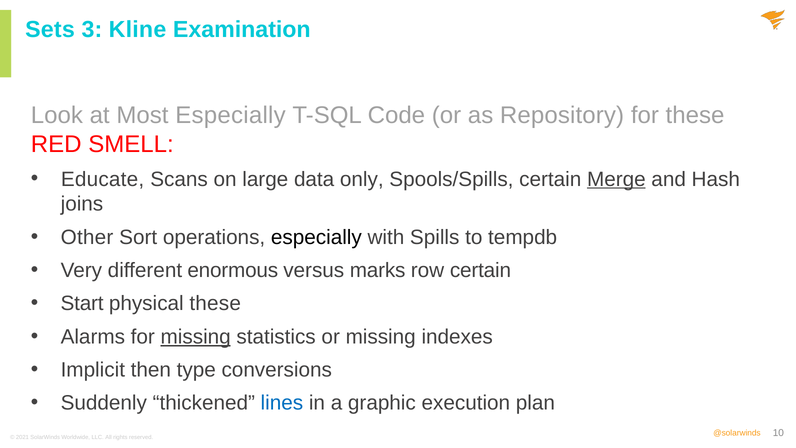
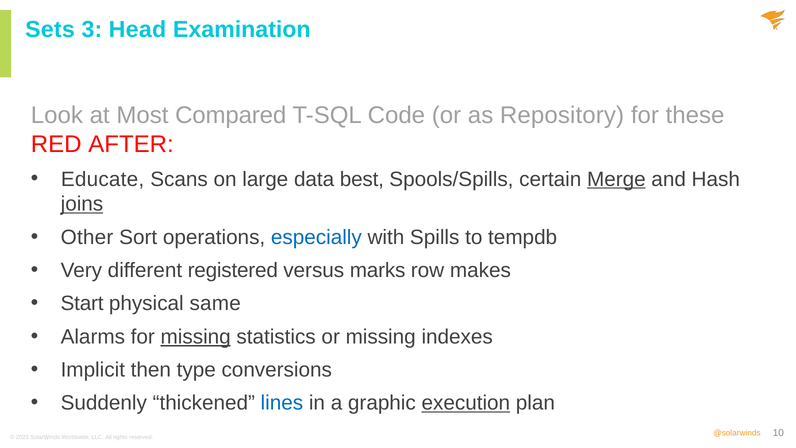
Kline: Kline -> Head (137, 30)
Most Especially: Especially -> Compared (231, 115)
SMELL: SMELL -> AFTER (131, 144)
only: only -> best (362, 179)
joins underline: none -> present (82, 204)
especially colour: black -> blue (316, 237)
enormous: enormous -> registered (233, 270)
row certain: certain -> makes (480, 270)
physical these: these -> same (215, 303)
execution underline: none -> present (466, 403)
